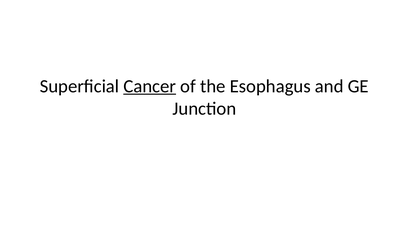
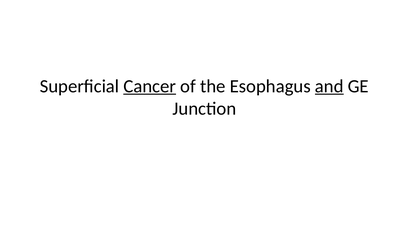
and underline: none -> present (329, 86)
